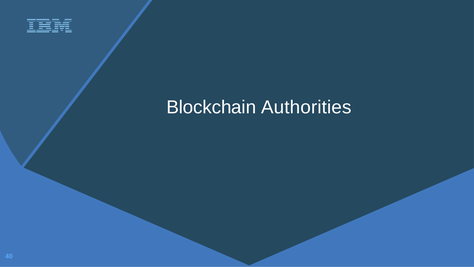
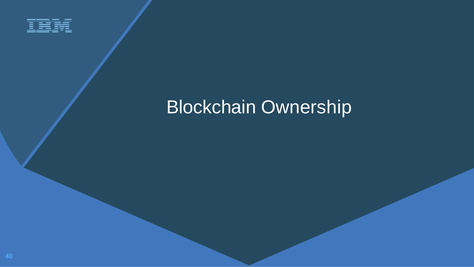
Authorities: Authorities -> Ownership (306, 107)
